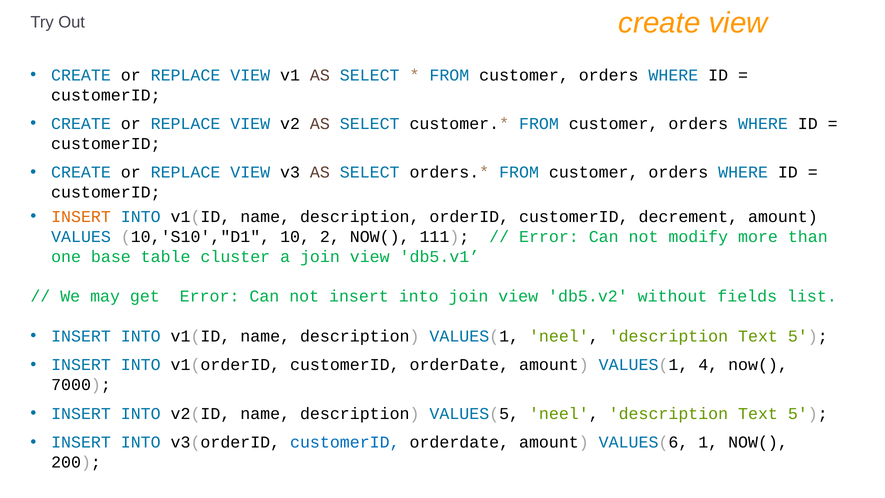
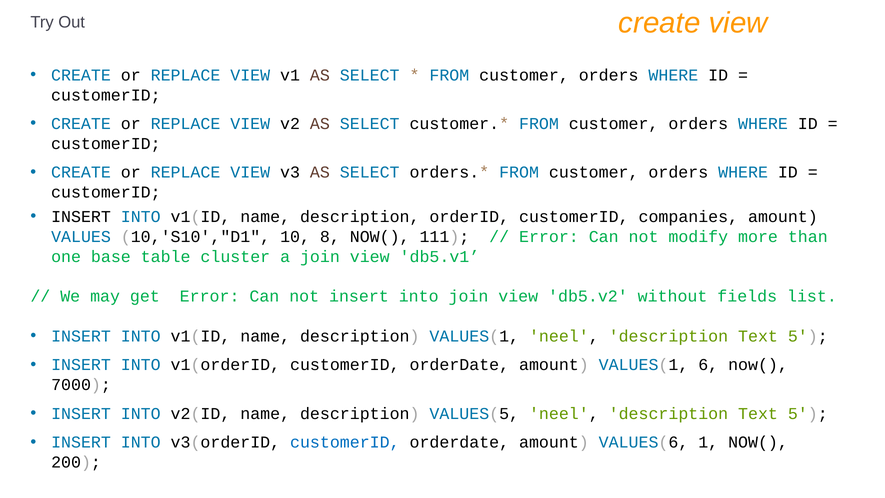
INSERT colour: orange -> black (81, 217)
decrement: decrement -> companies (688, 217)
2: 2 -> 8 (330, 237)
4: 4 -> 6 (708, 365)
